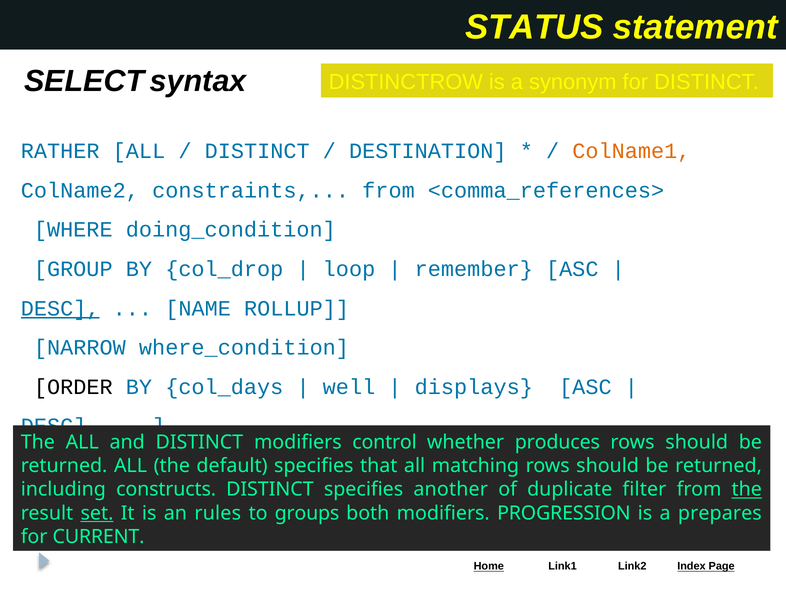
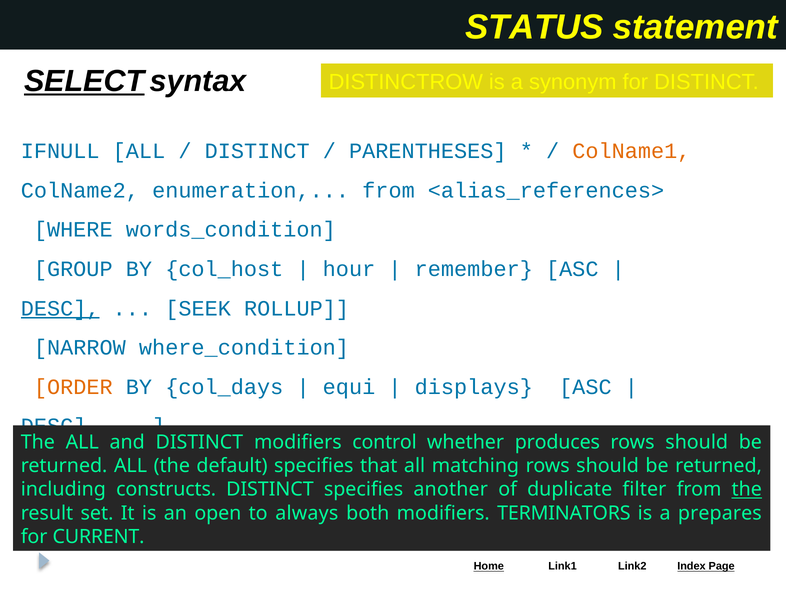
SELECT underline: none -> present (84, 81)
RATHER: RATHER -> IFNULL (60, 151)
DESTINATION: DESTINATION -> PARENTHESES (428, 151)
constraints: constraints -> enumeration (251, 191)
<comma_references>: <comma_references> -> <alias_references> (546, 191)
doing_condition: doing_condition -> words_condition (231, 230)
col_drop: col_drop -> col_host (224, 269)
loop: loop -> hour (349, 269)
NAME: NAME -> SEEK (198, 309)
ORDER colour: black -> orange (73, 387)
well: well -> equi (349, 387)
set underline: present -> none (97, 513)
rules: rules -> open (218, 513)
groups: groups -> always (307, 513)
PROGRESSION: PROGRESSION -> TERMINATORS (564, 513)
